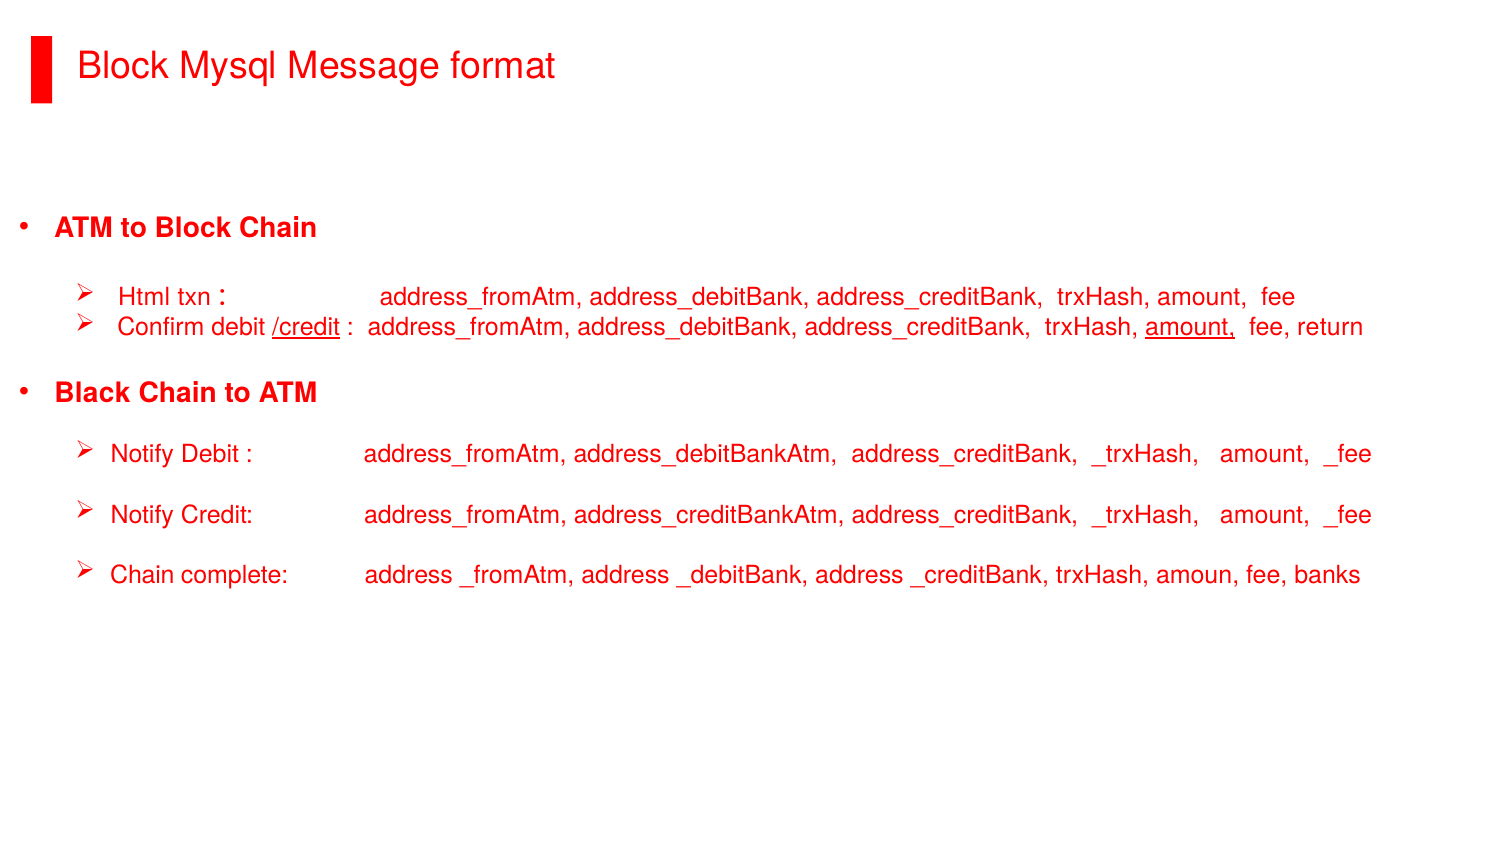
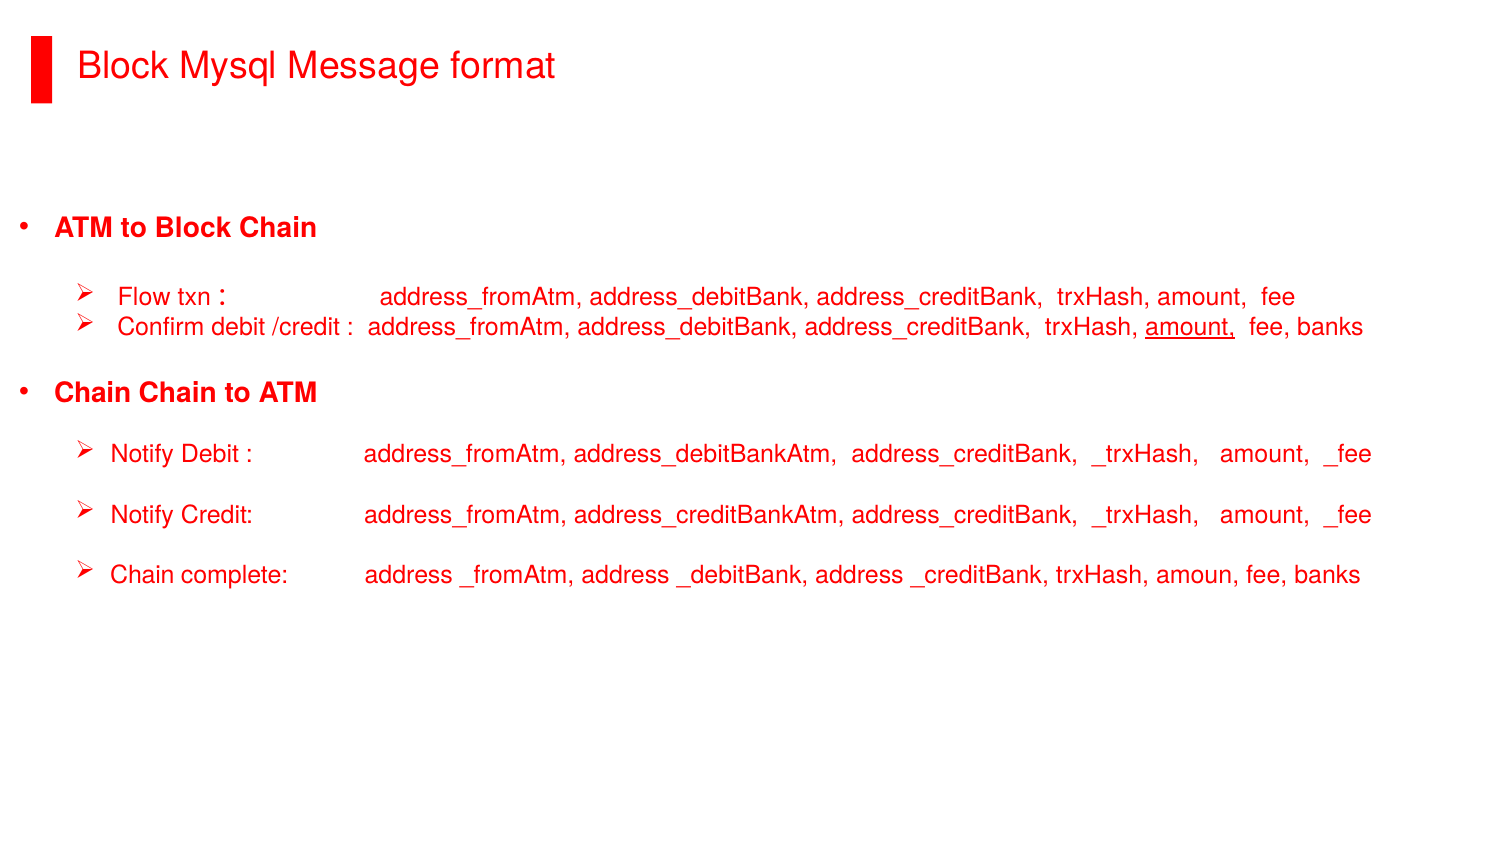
Html: Html -> Flow (144, 297)
/credit underline: present -> none (306, 327)
return: return -> banks (1330, 327)
Black: Black -> Chain (93, 393)
